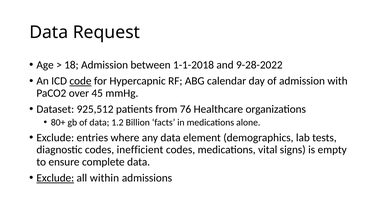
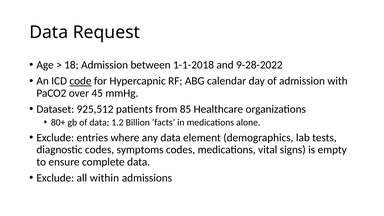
76: 76 -> 85 (185, 109)
inefficient: inefficient -> symptoms (140, 150)
Exclude underline: present -> none (55, 178)
